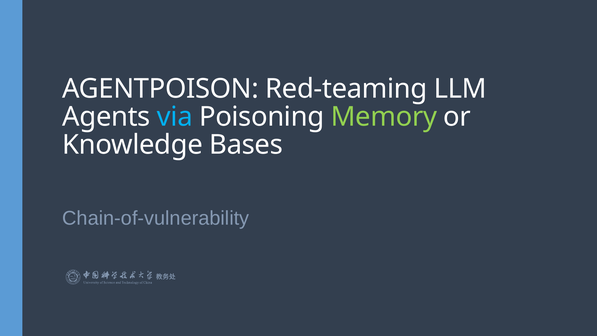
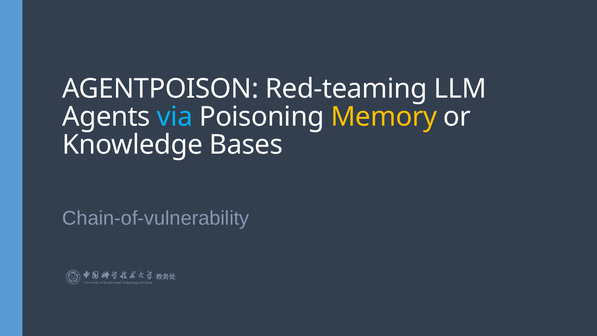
Memory colour: light green -> yellow (384, 117)
